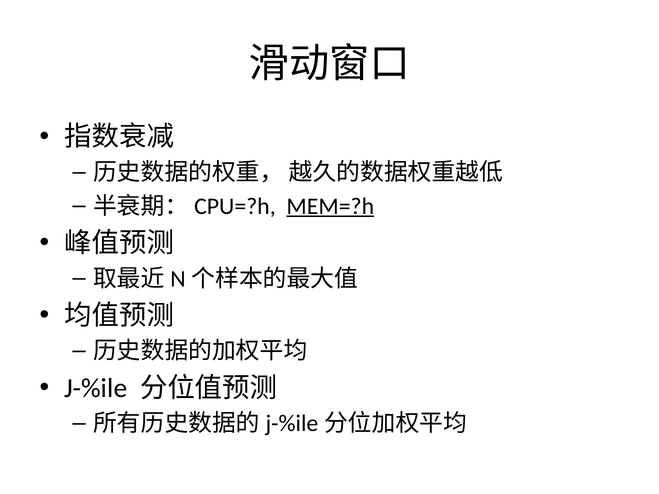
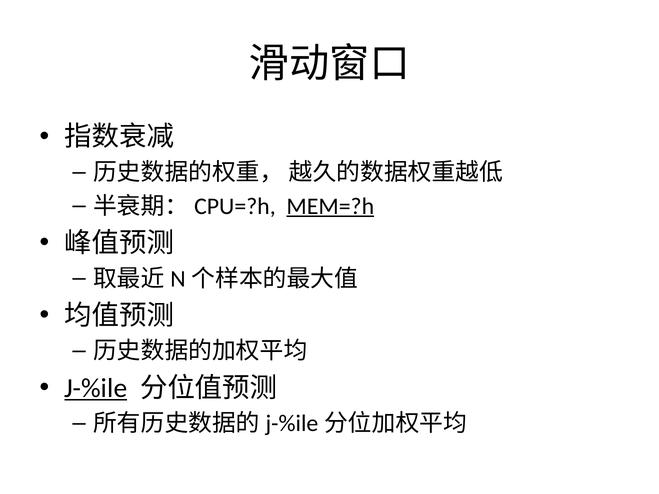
J-%ile underline: none -> present (96, 388)
